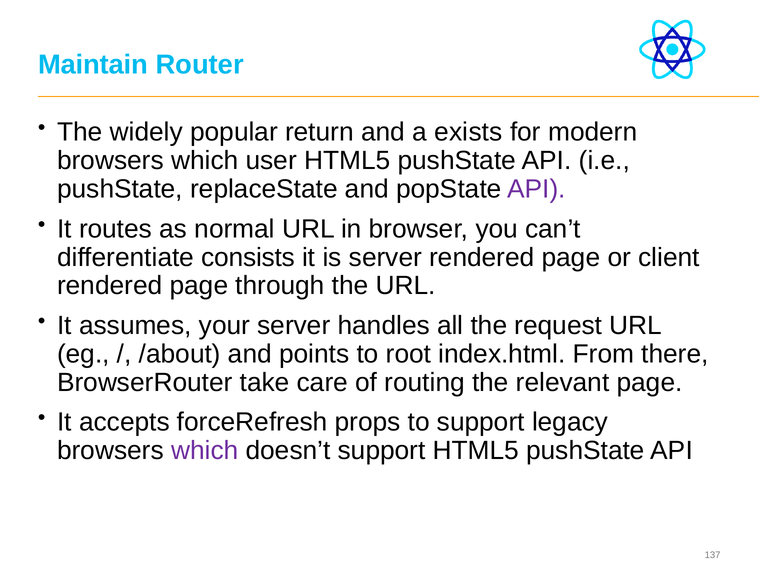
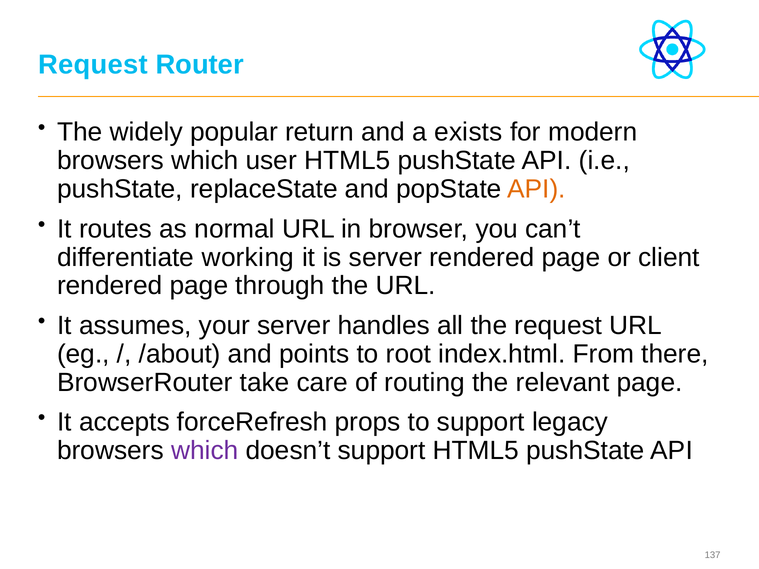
Maintain: Maintain -> Request (93, 65)
API colour: purple -> orange (536, 189)
consists: consists -> working (248, 257)
